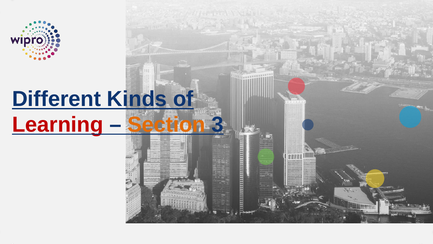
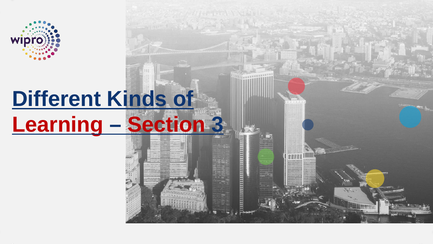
Section colour: orange -> red (166, 124)
